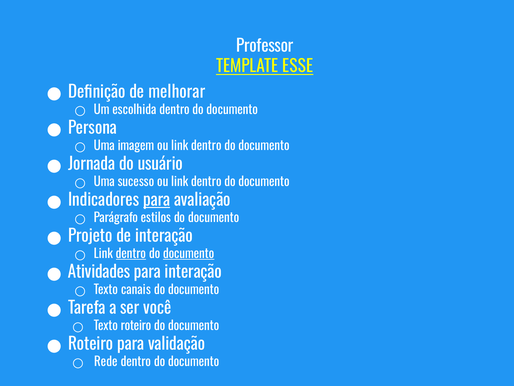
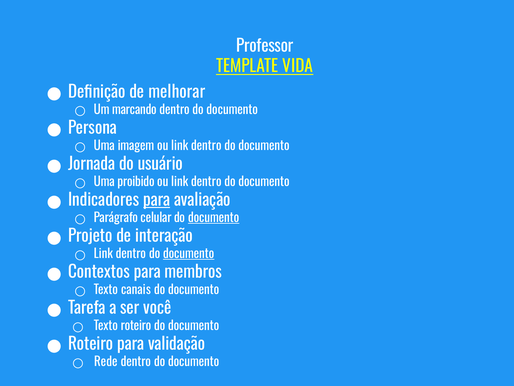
ESSE: ESSE -> VIDA (298, 67)
escolhida: escolhida -> marcando (134, 110)
sucesso: sucesso -> proibido (136, 182)
estilos: estilos -> celular (156, 218)
documento underline: none -> present (214, 218)
dentro underline: present -> none (131, 254)
Atividades: Atividades -> Contextos (99, 272)
para interação: interação -> membros (193, 272)
